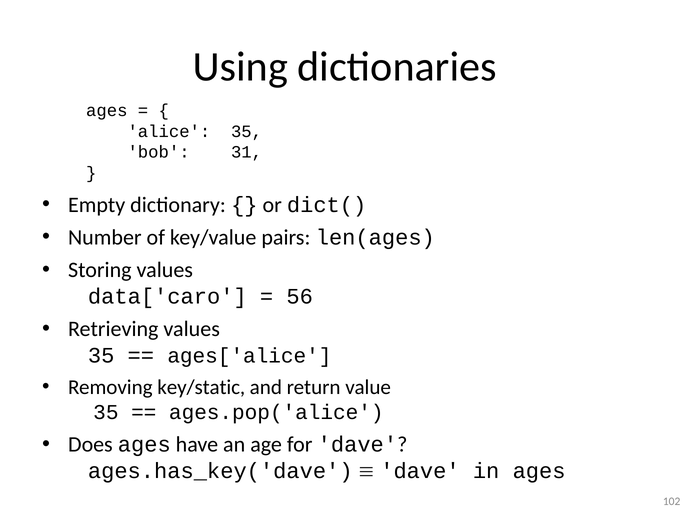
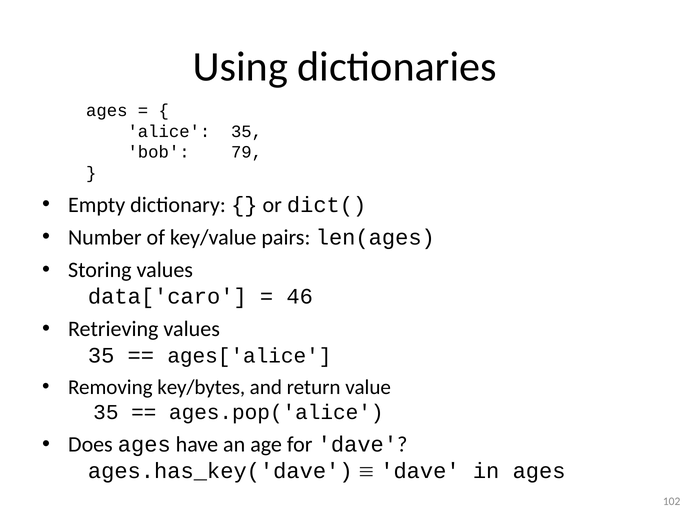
31: 31 -> 79 (247, 152)
56: 56 -> 46 (300, 296)
key/static: key/static -> key/bytes (201, 387)
